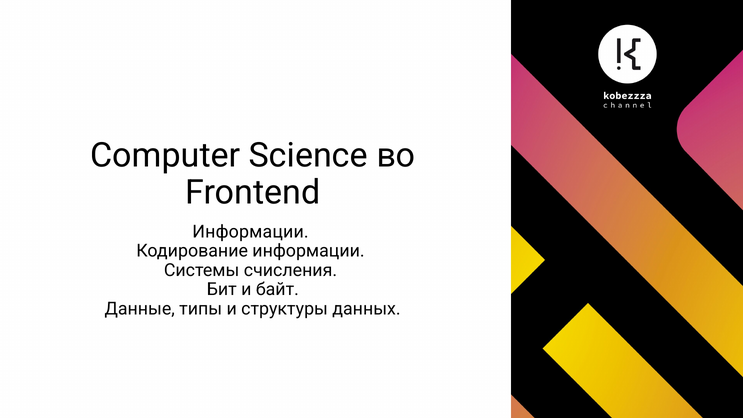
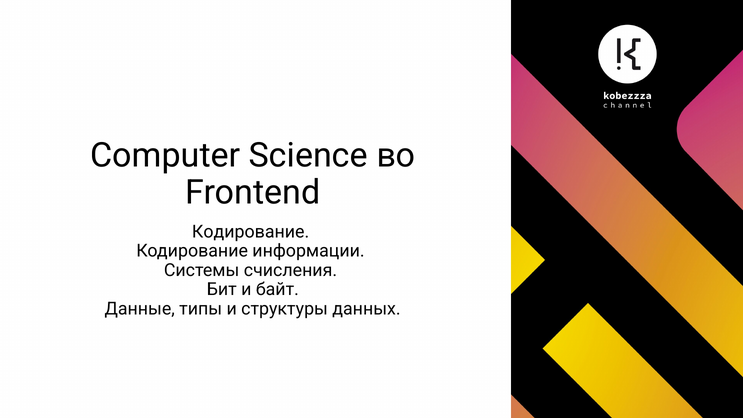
Информации: Информации -> Кодирование (251, 232)
